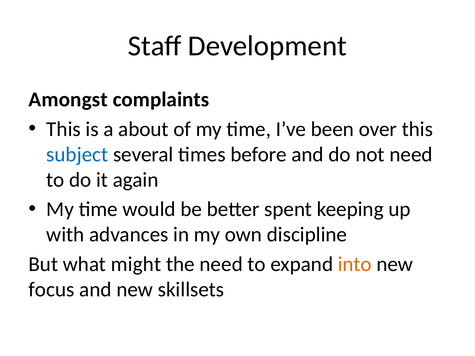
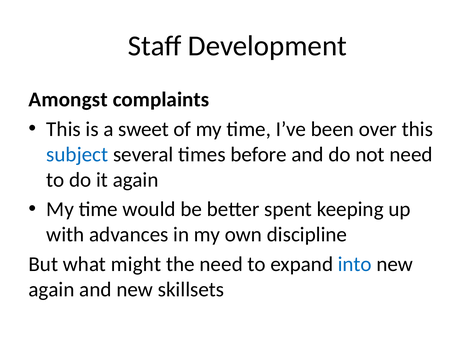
about: about -> sweet (144, 129)
into colour: orange -> blue (355, 264)
focus: focus -> again (52, 290)
